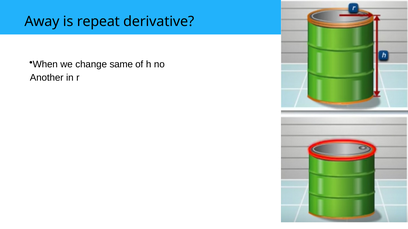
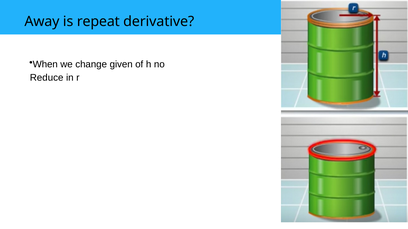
same: same -> given (121, 64)
Another: Another -> Reduce (47, 78)
